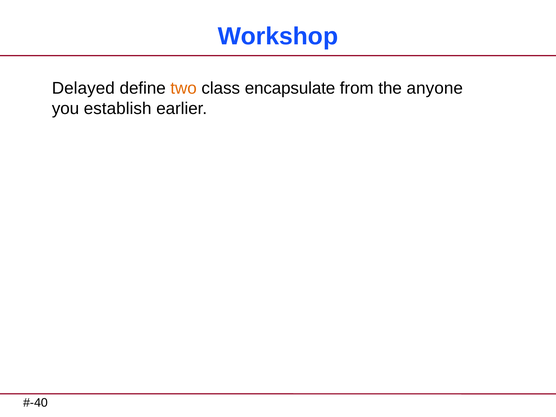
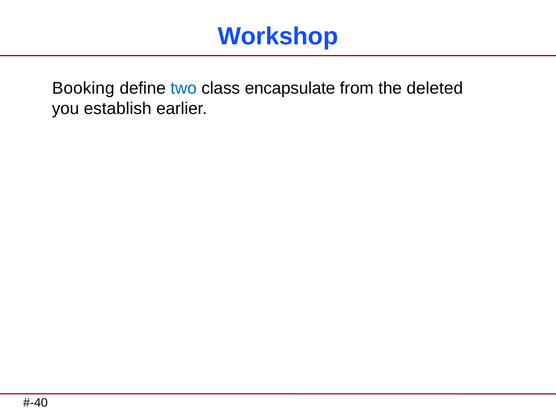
Delayed: Delayed -> Booking (83, 88)
two colour: orange -> blue (184, 88)
anyone: anyone -> deleted (435, 88)
